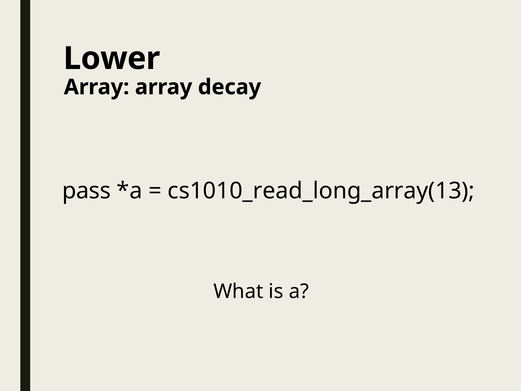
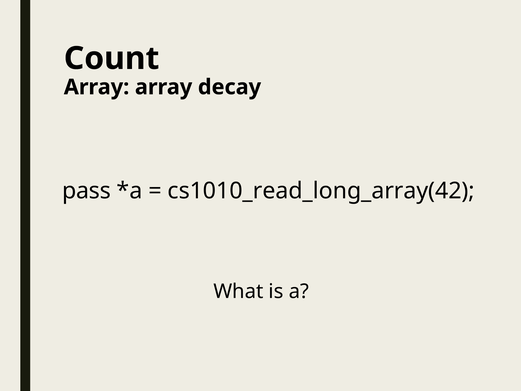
Lower: Lower -> Count (112, 58)
cs1010_read_long_array(13: cs1010_read_long_array(13 -> cs1010_read_long_array(42 (321, 191)
